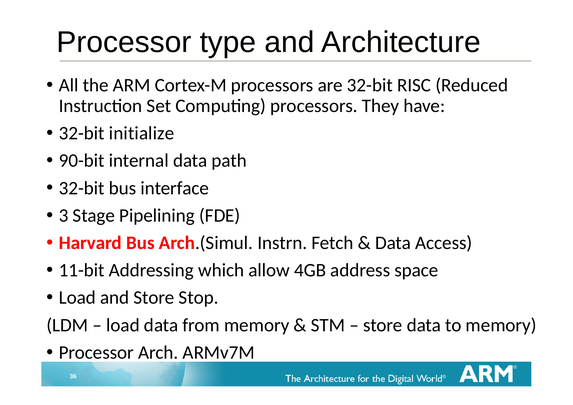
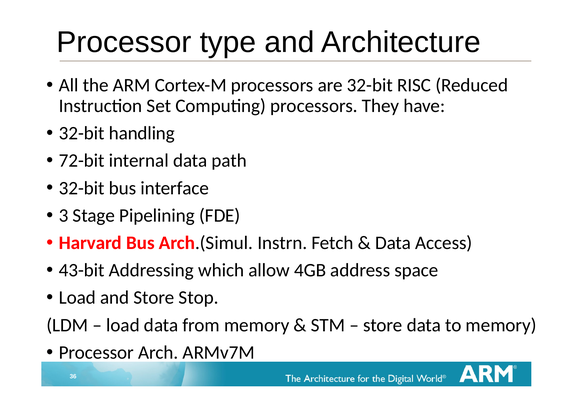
initialize: initialize -> handling (142, 133)
90-bit: 90-bit -> 72-bit (82, 161)
11-bit: 11-bit -> 43-bit (82, 270)
